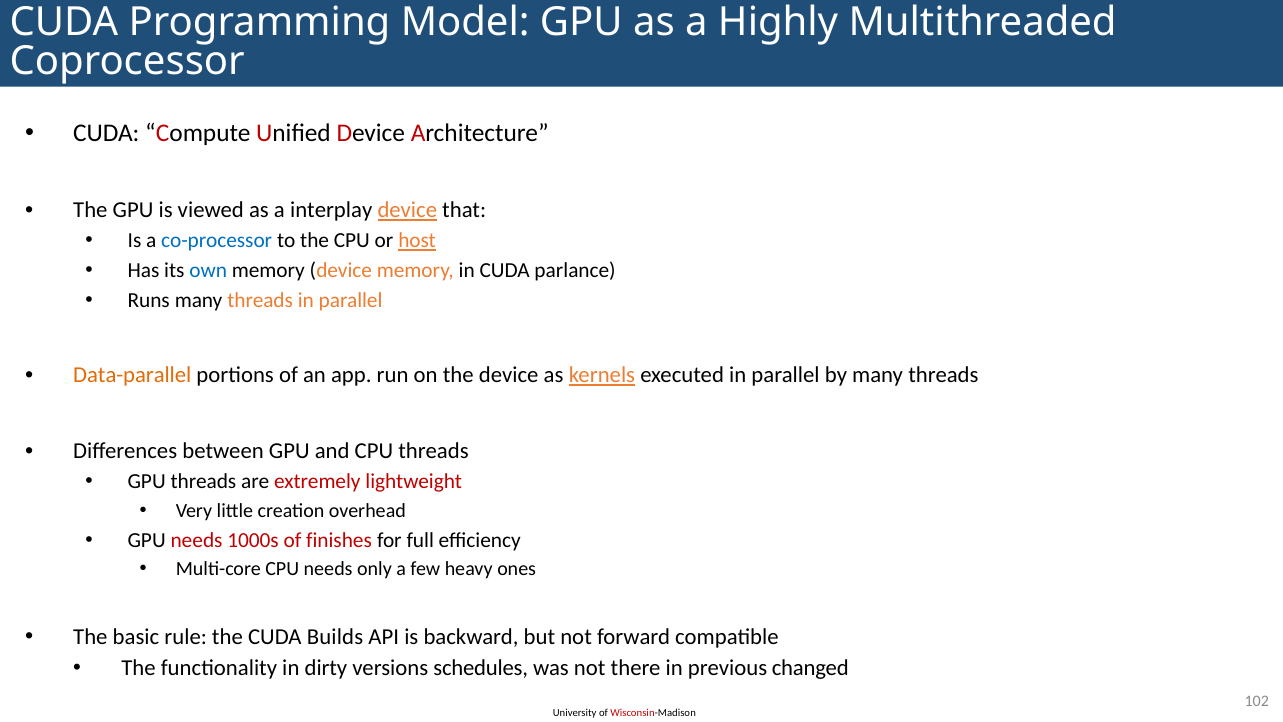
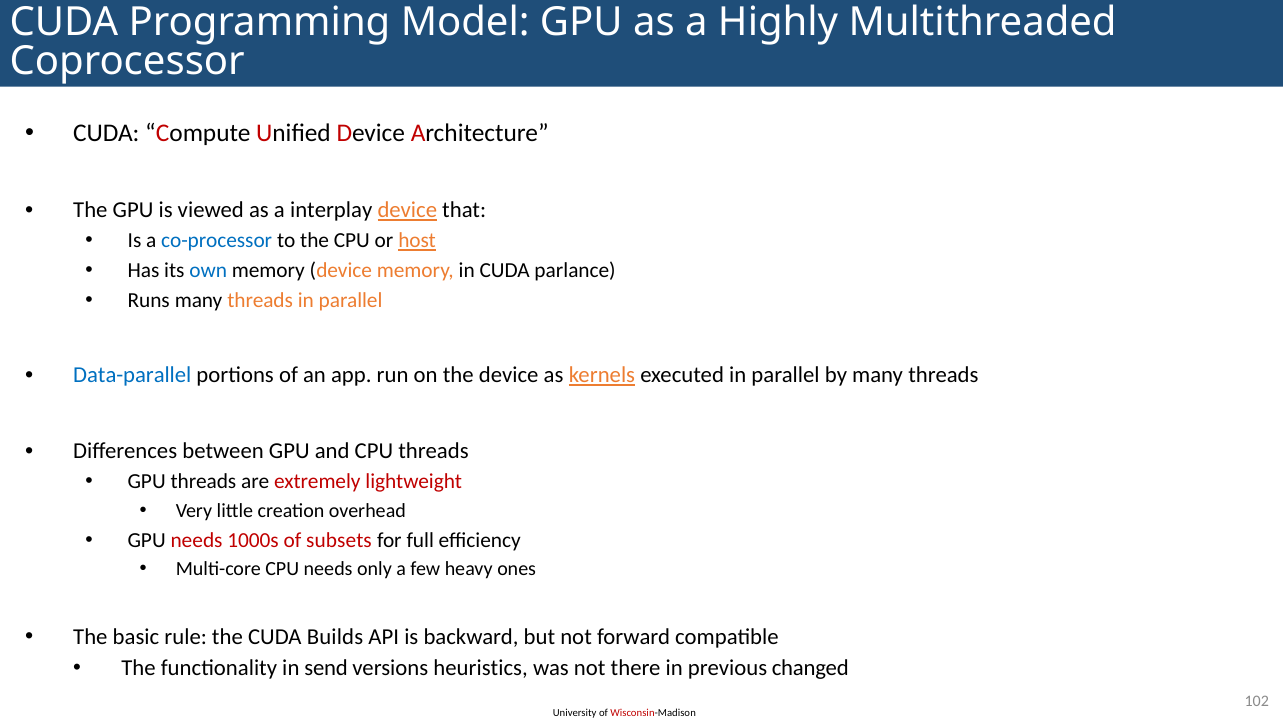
Data-parallel colour: orange -> blue (132, 375)
finishes: finishes -> subsets (339, 540)
dirty: dirty -> send (326, 668)
schedules: schedules -> heuristics (481, 668)
